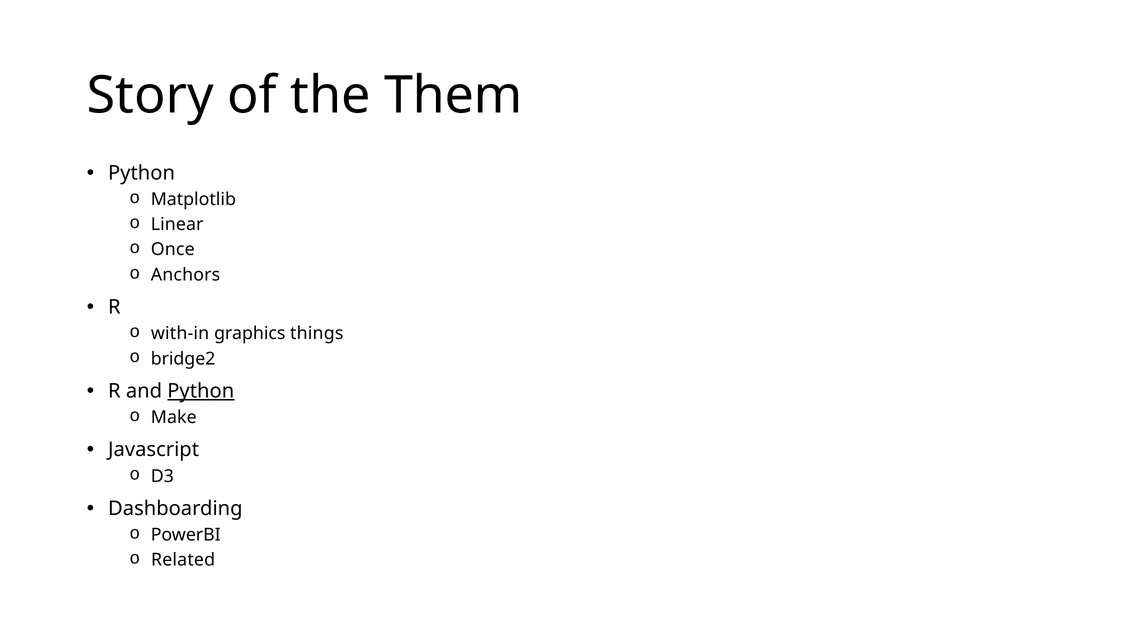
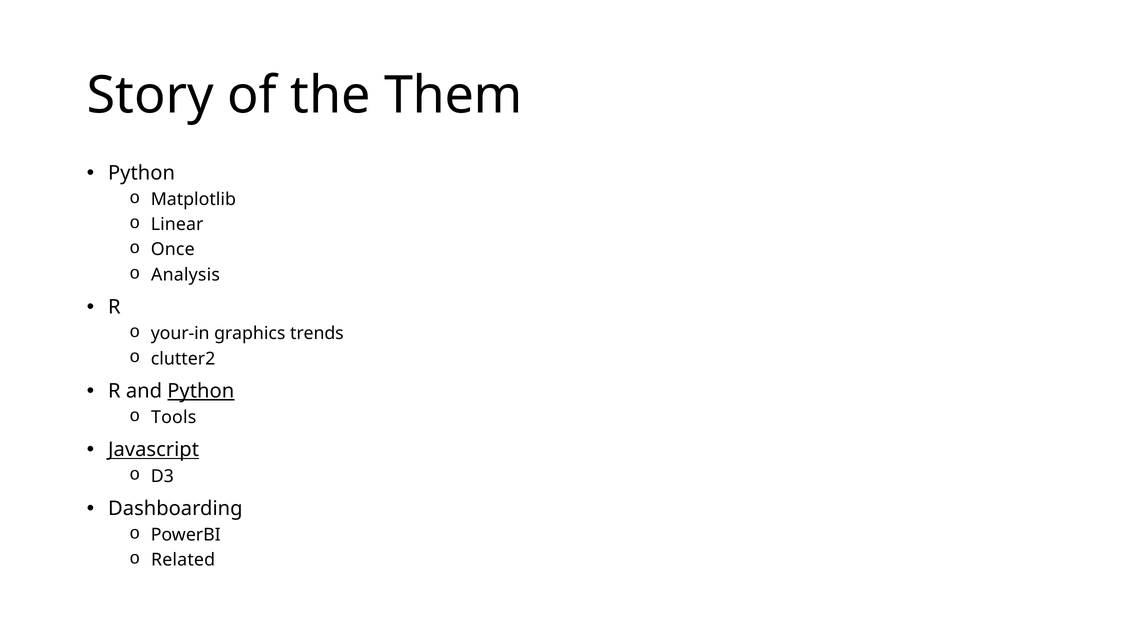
Anchors: Anchors -> Analysis (186, 275)
with-in: with-in -> your-in (180, 334)
things: things -> trends (317, 334)
bridge2: bridge2 -> clutter2 (183, 359)
Make: Make -> Tools (174, 417)
Javascript underline: none -> present (154, 450)
